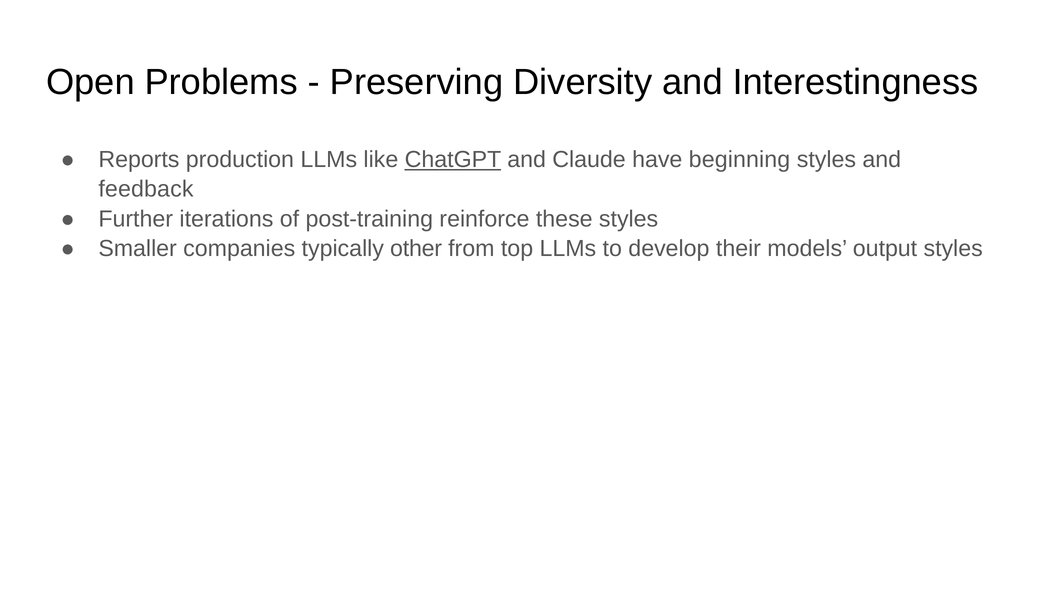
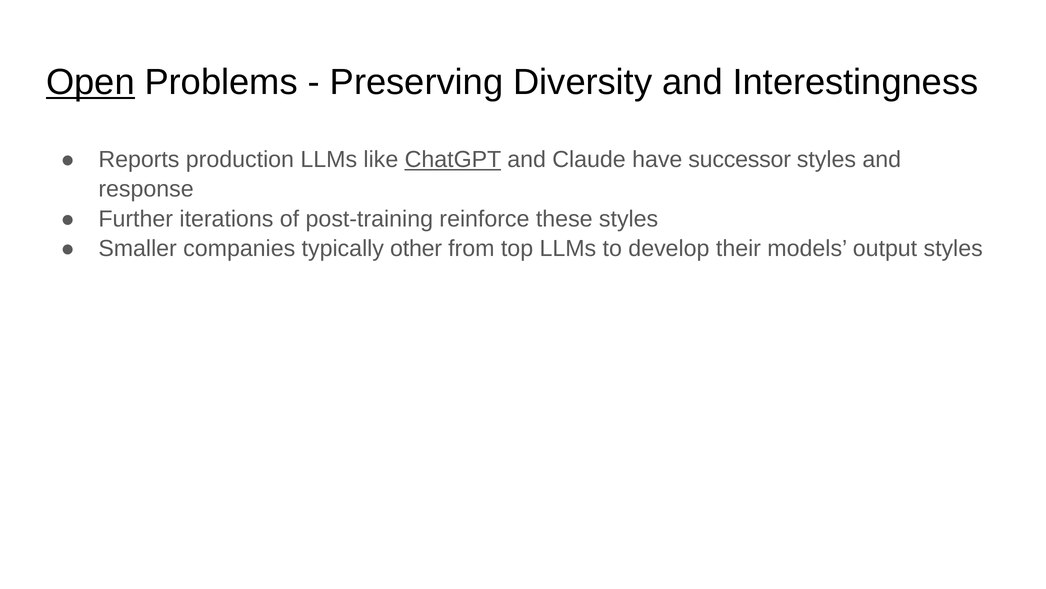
Open underline: none -> present (90, 82)
beginning: beginning -> successor (740, 159)
feedback: feedback -> response (146, 189)
